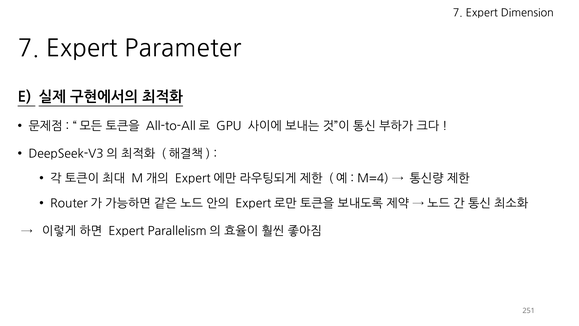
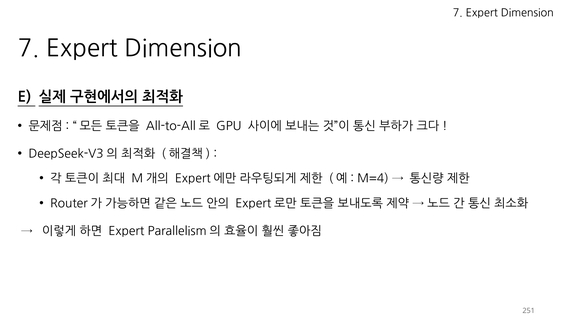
Parameter: Parameter -> Dimension (183, 48)
